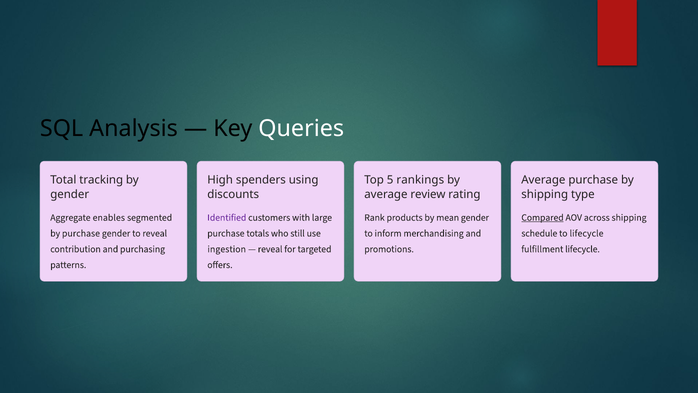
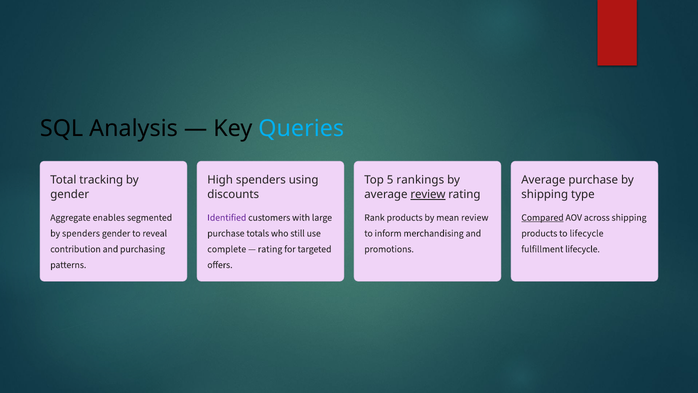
Queries colour: white -> light blue (301, 129)
review underline: none -> present (428, 194)
mean gender: gender -> review (475, 217)
by purchase: purchase -> spenders (81, 233)
schedule: schedule -> products (539, 233)
ingestion: ingestion -> complete (227, 249)
reveal: reveal -> rating (270, 249)
